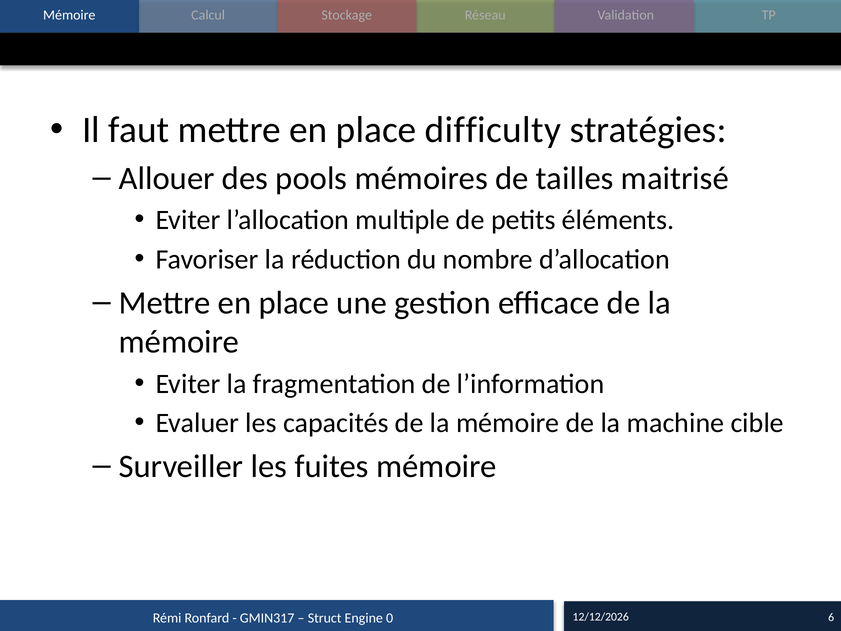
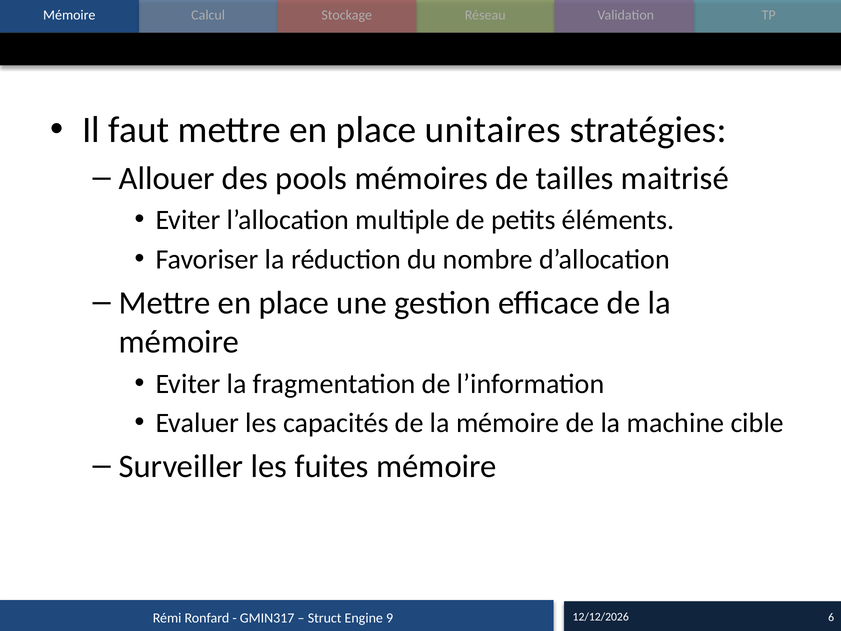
difficulty: difficulty -> unitaires (493, 130)
0: 0 -> 9 (390, 618)
